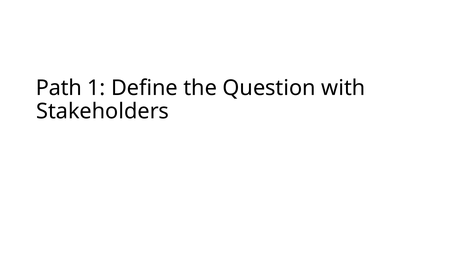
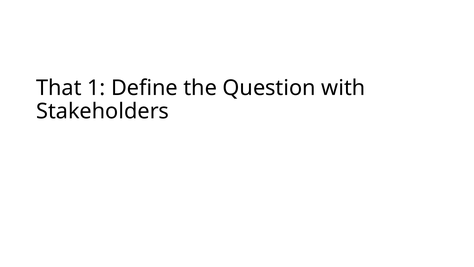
Path: Path -> That (59, 88)
